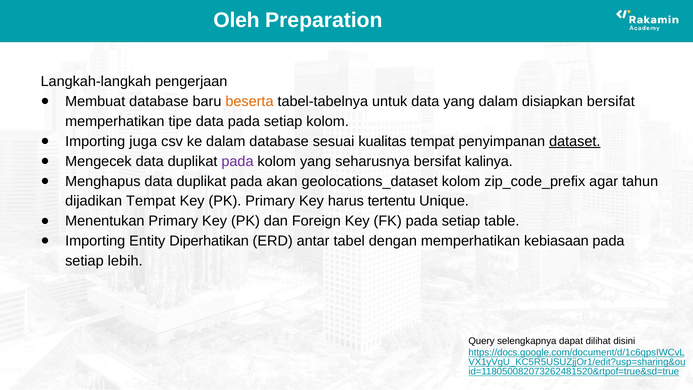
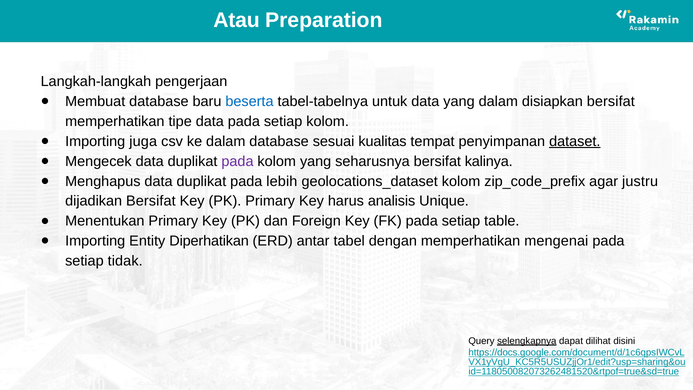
Oleh: Oleh -> Atau (236, 20)
beserta colour: orange -> blue (249, 102)
akan: akan -> lebih (282, 181)
tahun: tahun -> justru (640, 181)
dijadikan Tempat: Tempat -> Bersifat (151, 201)
tertentu: tertentu -> analisis (392, 201)
kebiasaan: kebiasaan -> mengenai (556, 241)
lebih: lebih -> tidak (125, 261)
selengkapnya underline: none -> present (527, 341)
